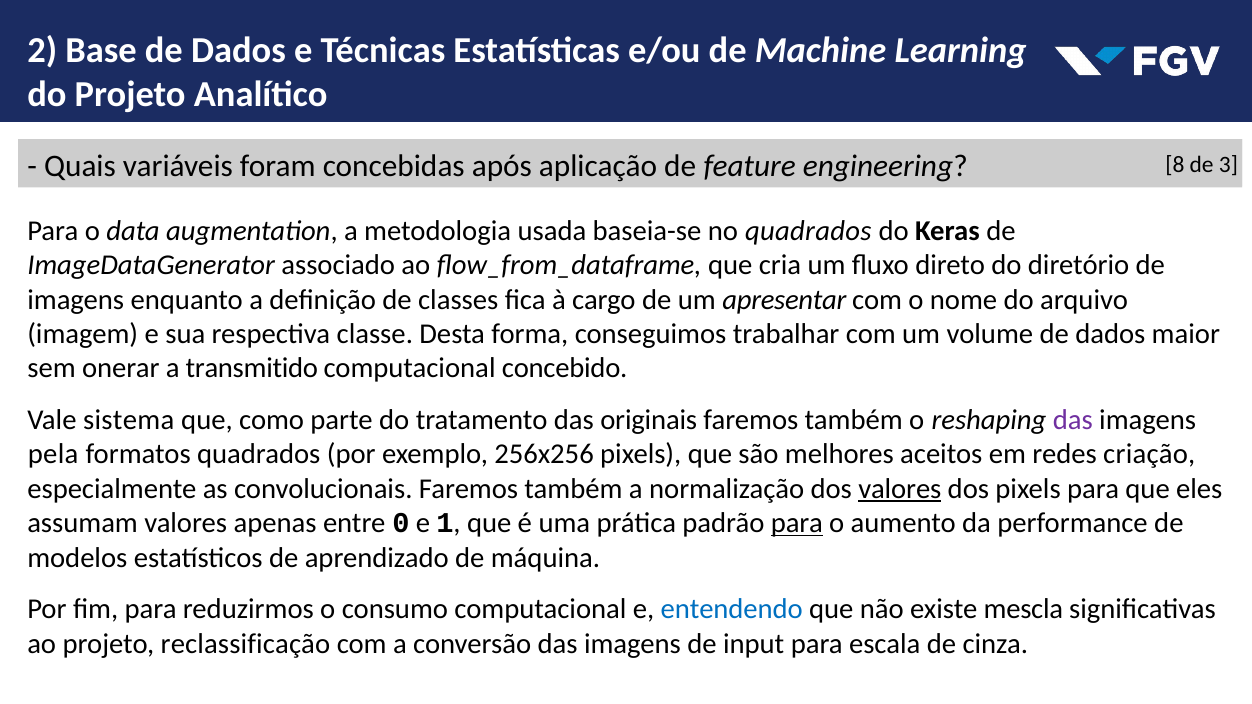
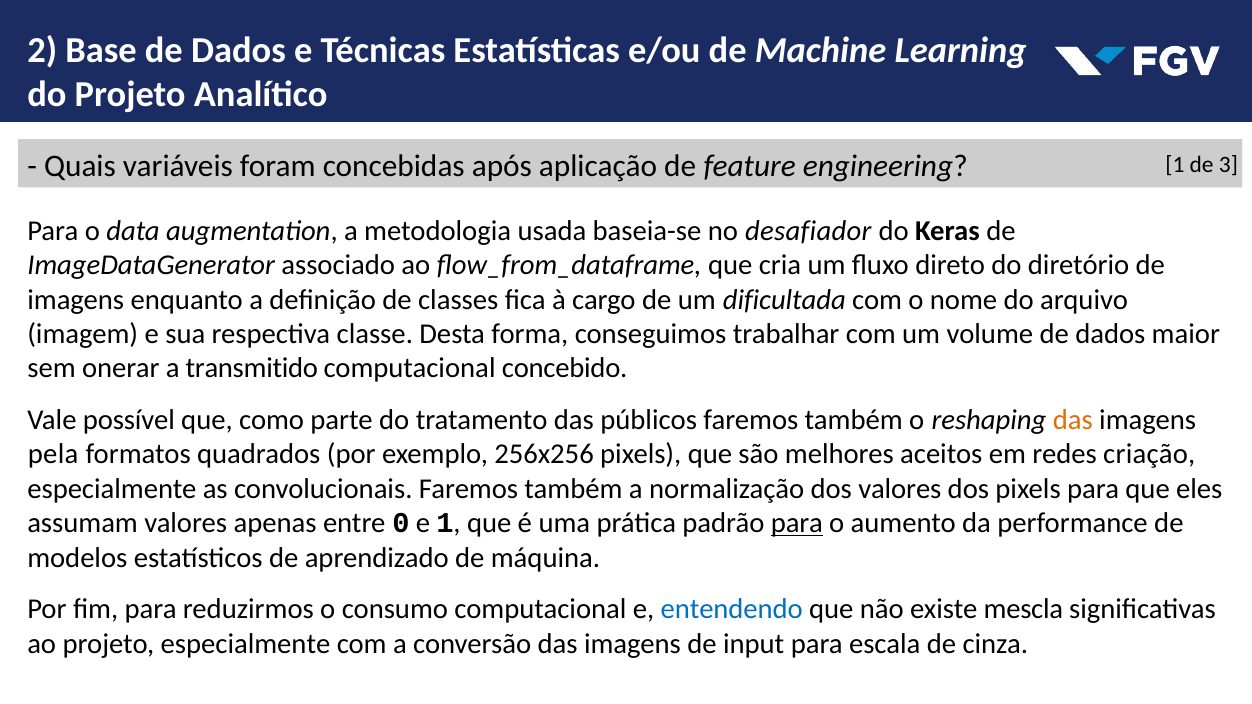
engineering 8: 8 -> 1 (1175, 165)
no quadrados: quadrados -> desafiador (808, 231)
apresentar: apresentar -> dificultada (784, 300)
sistema: sistema -> possível (129, 420)
originais: originais -> públicos (649, 420)
das colour: purple -> orange (1073, 420)
valores underline: present -> none (900, 489)
projeto reclassificação: reclassificação -> especialmente (246, 644)
